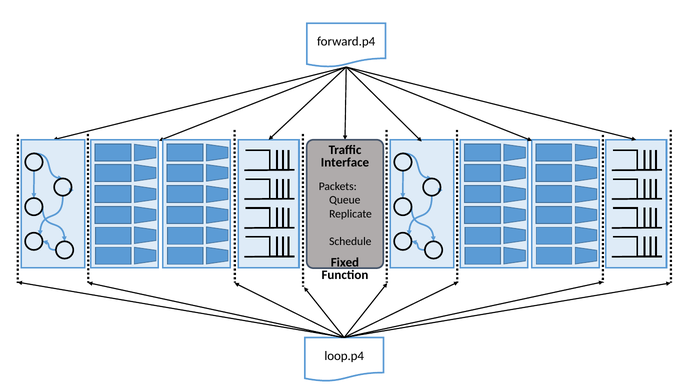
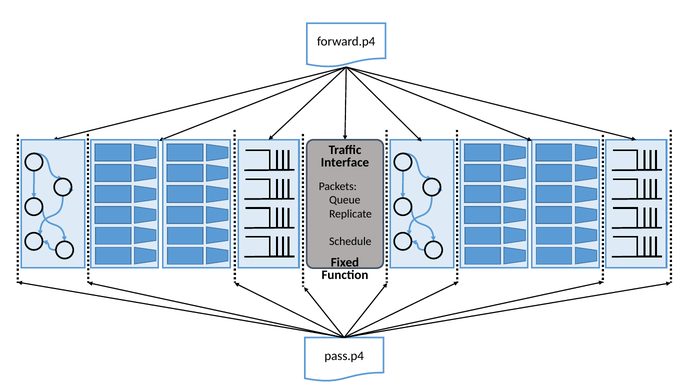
loop.p4: loop.p4 -> pass.p4 (344, 356)
